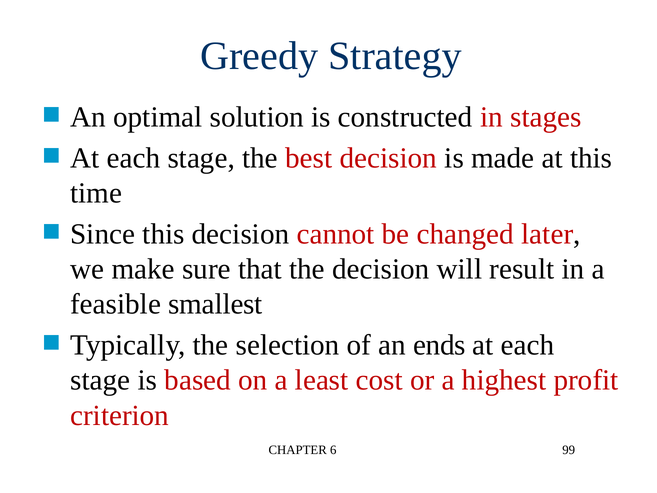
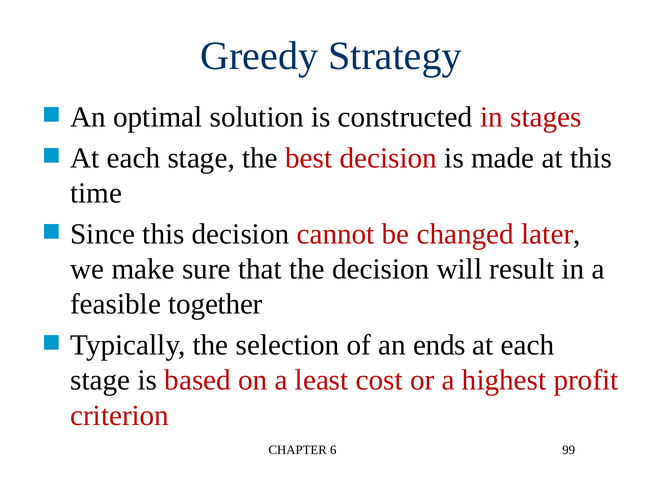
smallest: smallest -> together (215, 304)
